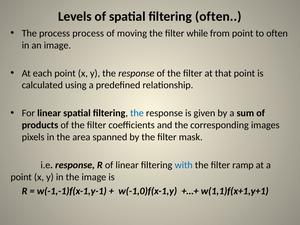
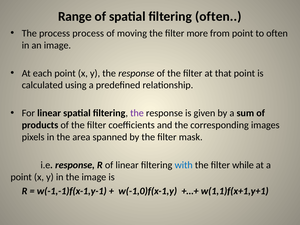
Levels: Levels -> Range (75, 16)
while: while -> more (197, 33)
the colour: blue -> purple (137, 113)
ramp: ramp -> while (243, 165)
